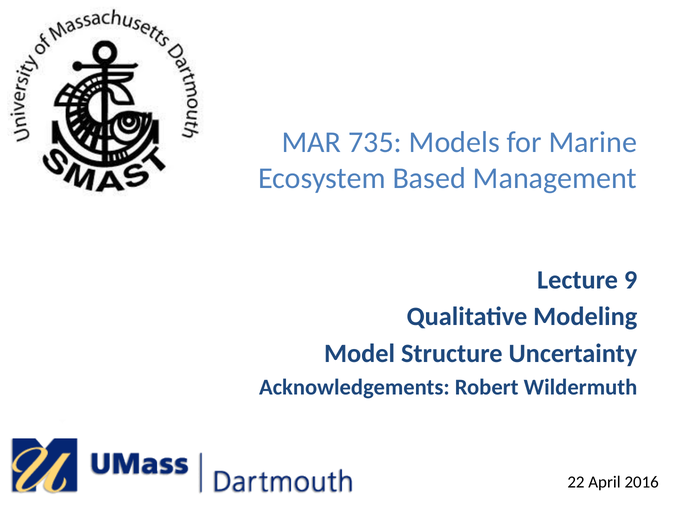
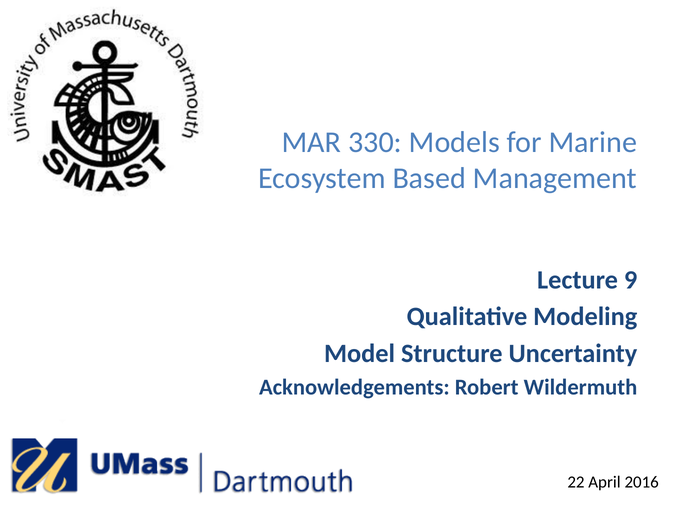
735: 735 -> 330 (375, 142)
